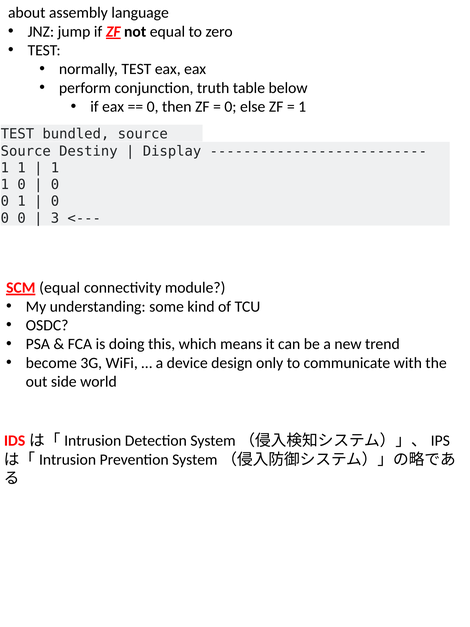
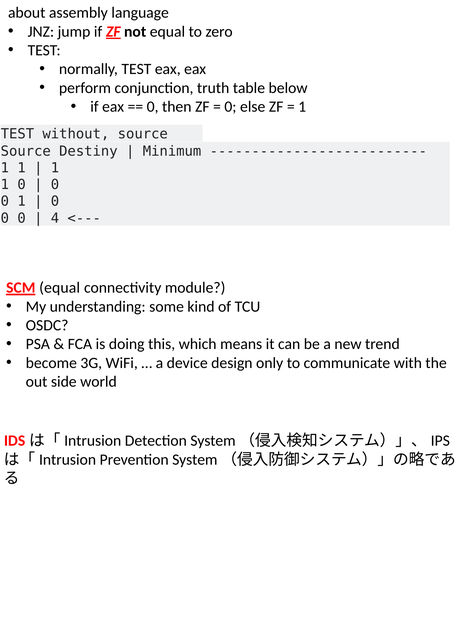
bundled: bundled -> without (76, 134)
Display: Display -> Minimum (172, 151)
3: 3 -> 4 (55, 218)
